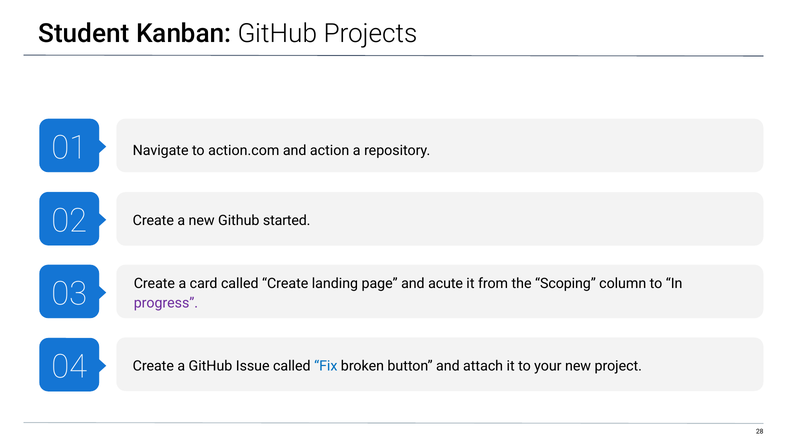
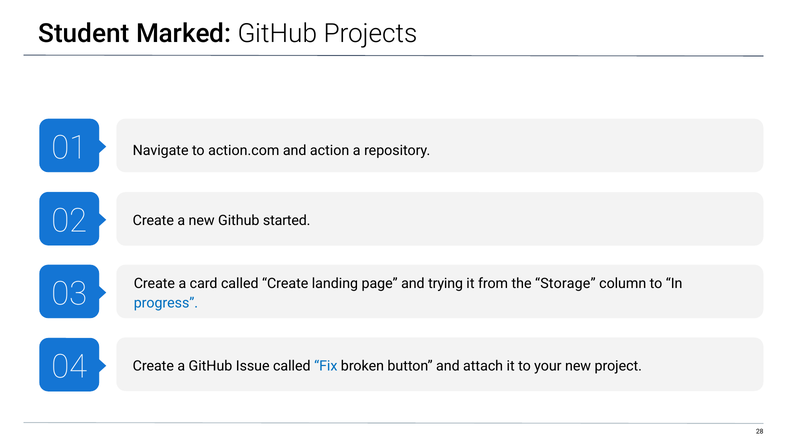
Kanban: Kanban -> Marked (184, 33)
acute: acute -> trying (446, 283)
Scoping: Scoping -> Storage (565, 283)
progress colour: purple -> blue (166, 303)
